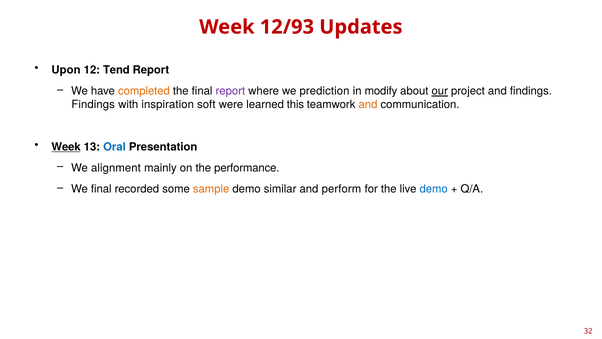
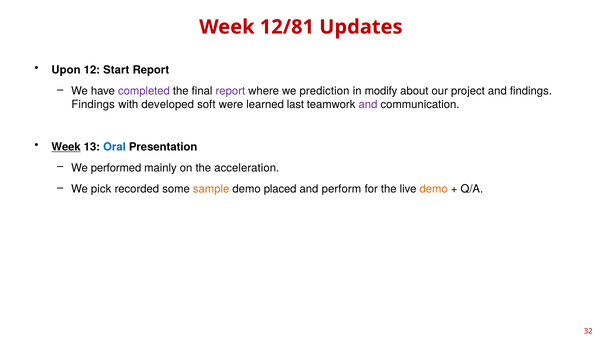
12/93: 12/93 -> 12/81 (287, 27)
Tend: Tend -> Start (116, 70)
completed colour: orange -> purple (144, 91)
our underline: present -> none (440, 91)
inspiration: inspiration -> developed (168, 105)
this: this -> last (295, 105)
and colour: orange -> purple (368, 105)
alignment: alignment -> performed (116, 168)
performance: performance -> acceleration (247, 168)
We final: final -> pick (101, 189)
similar: similar -> placed (280, 189)
demo colour: blue -> orange (434, 189)
